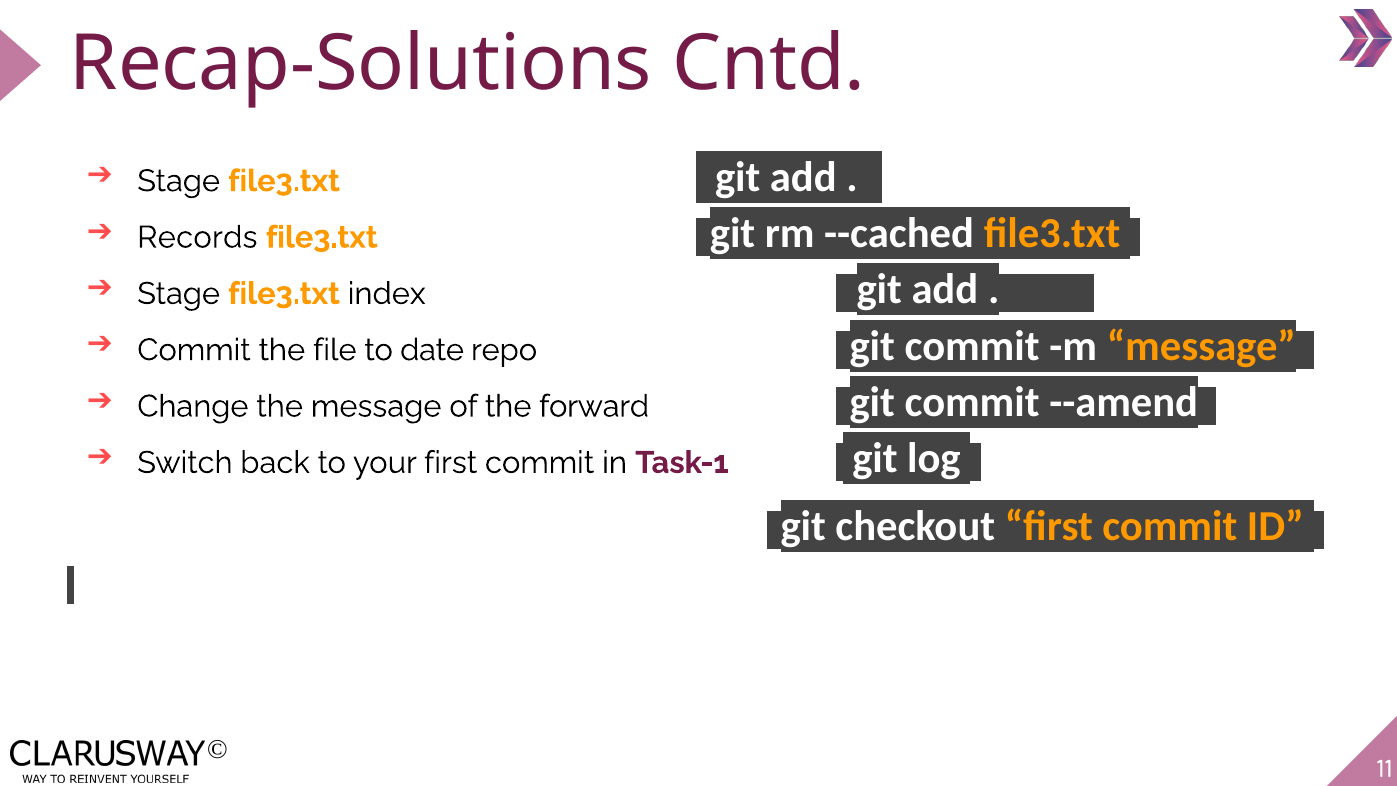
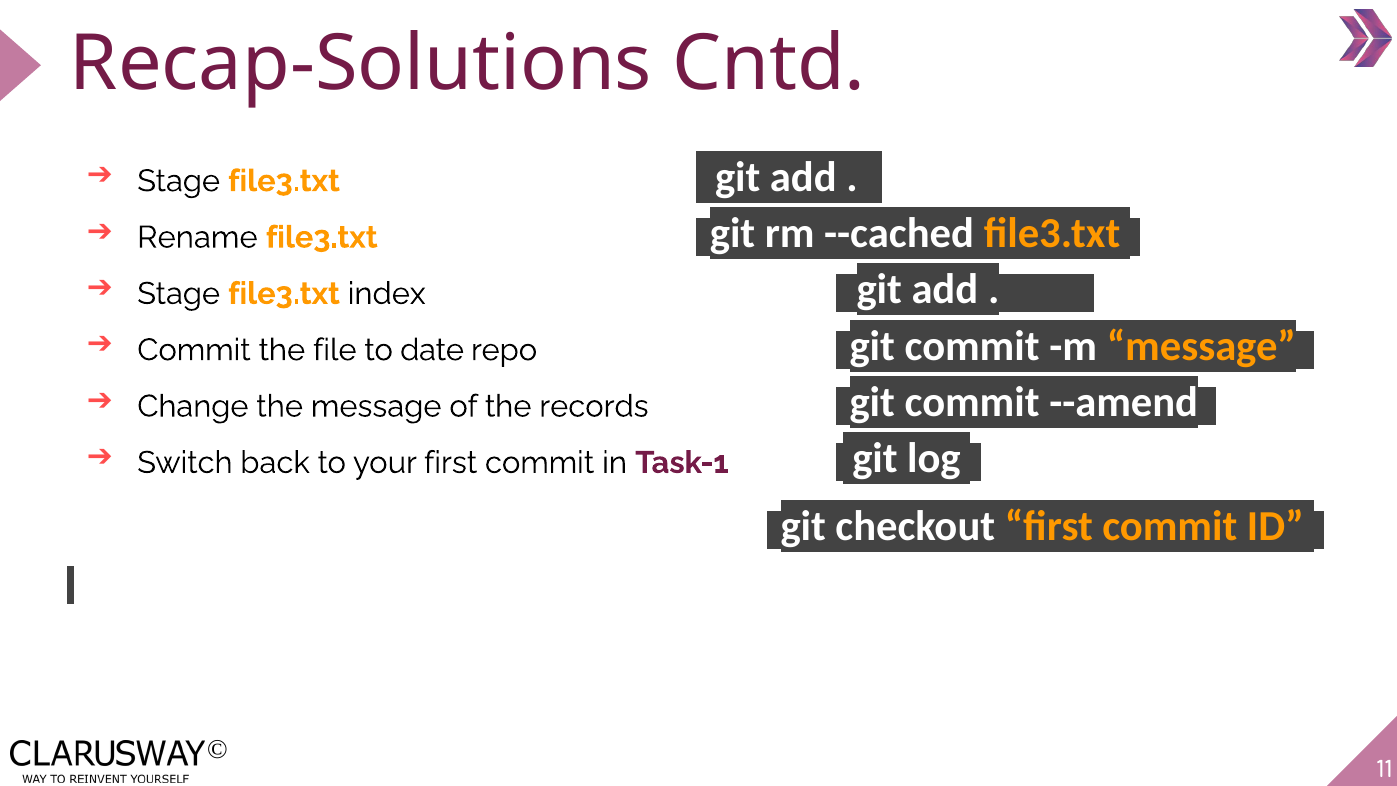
Records: Records -> Rename (197, 237)
forward: forward -> records (594, 406)
